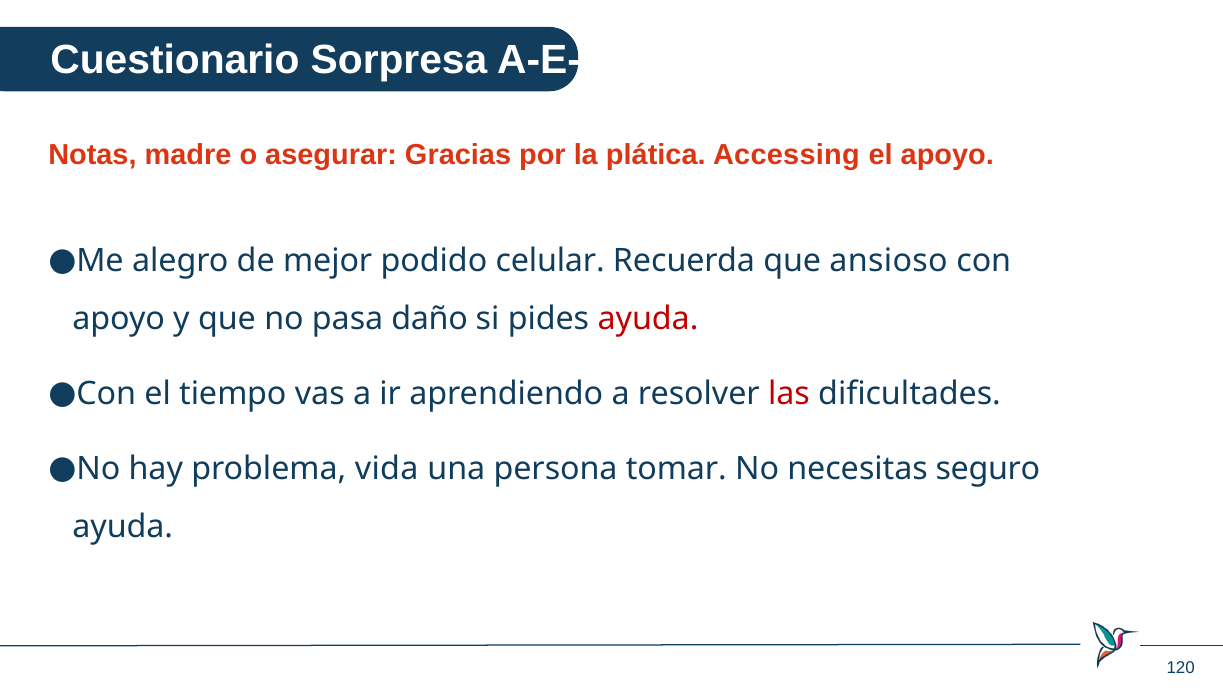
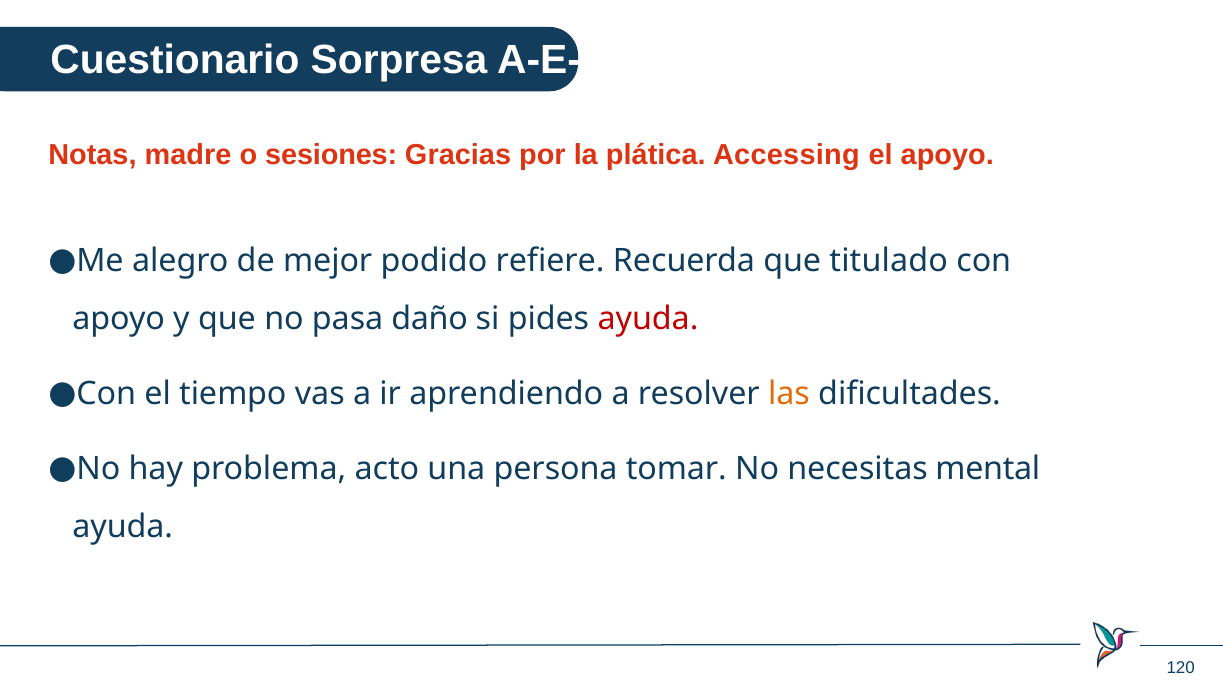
asegurar: asegurar -> sesiones (331, 155)
celular: celular -> refiere (550, 261)
ansioso: ansioso -> titulado (889, 261)
las colour: red -> orange (789, 394)
vida: vida -> acto (387, 469)
seguro: seguro -> mental (988, 469)
